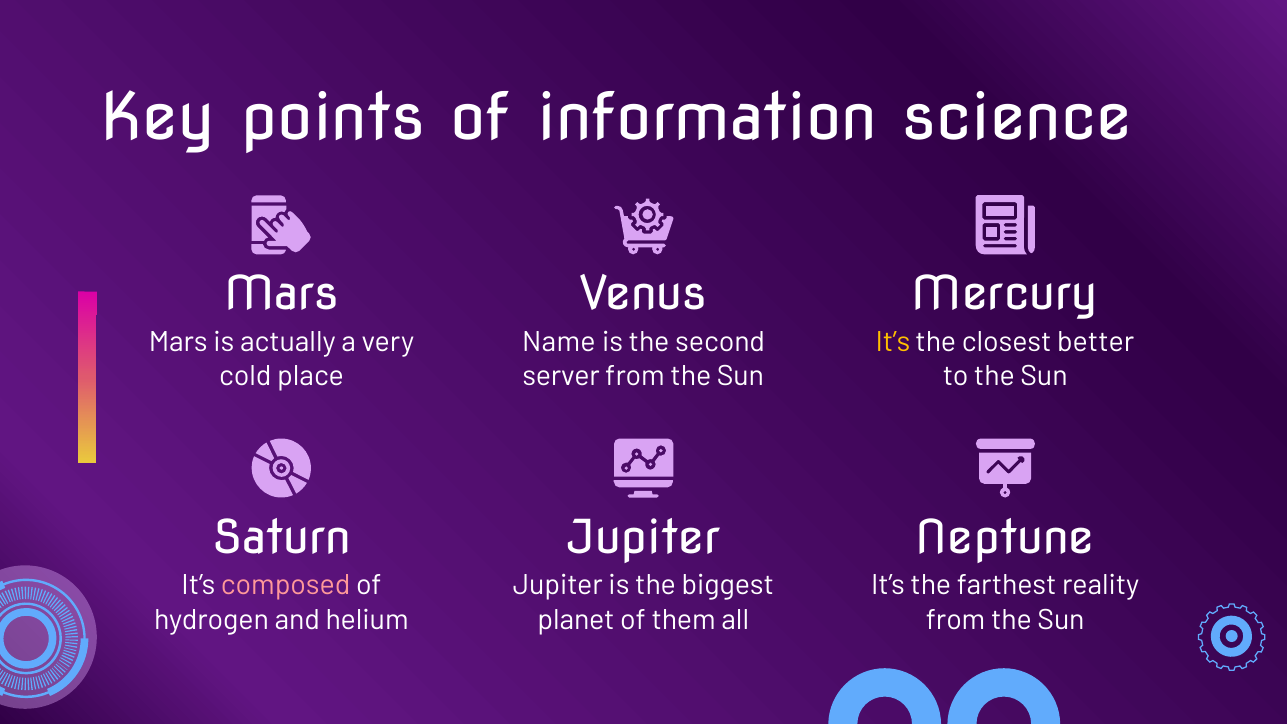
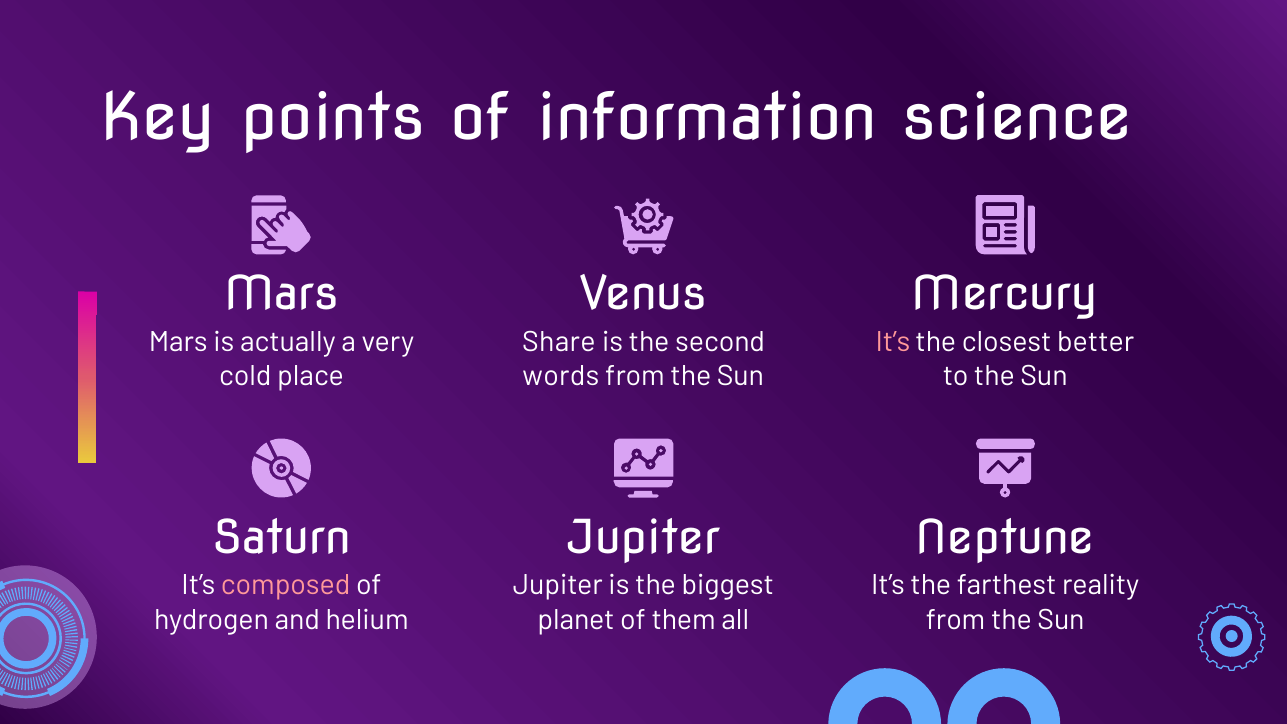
Name: Name -> Share (559, 342)
It’s colour: yellow -> pink (893, 342)
server: server -> words (561, 376)
